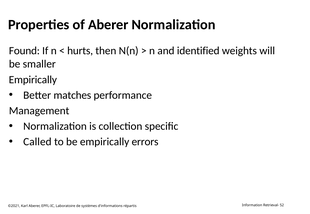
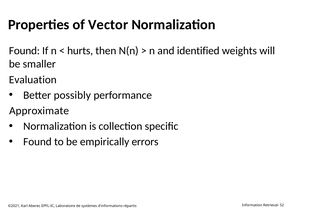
of Aberer: Aberer -> Vector (108, 25)
Empirically: Empirically -> Evaluation (33, 80)
matches: matches -> possibly (72, 95)
Management: Management -> Approximate (39, 111)
Called: Called -> Found (37, 142)
